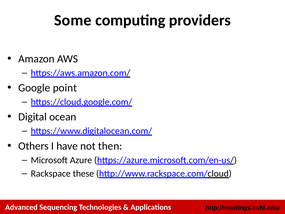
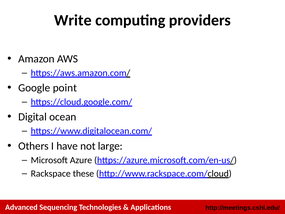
Some: Some -> Write (73, 20)
then: then -> large (110, 146)
